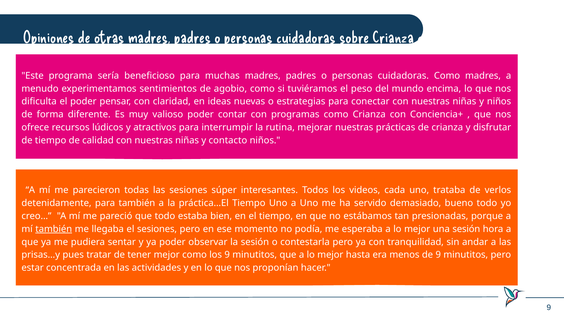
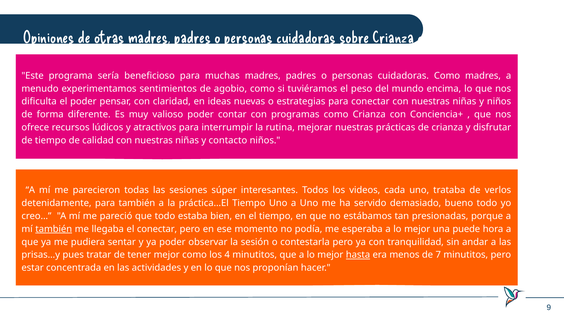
el sesiones: sesiones -> conectar (157, 229)
una sesión: sesión -> puede (466, 229)
los 9: 9 -> 4 (227, 255)
hasta underline: none -> present (358, 255)
de 9: 9 -> 7 (438, 255)
